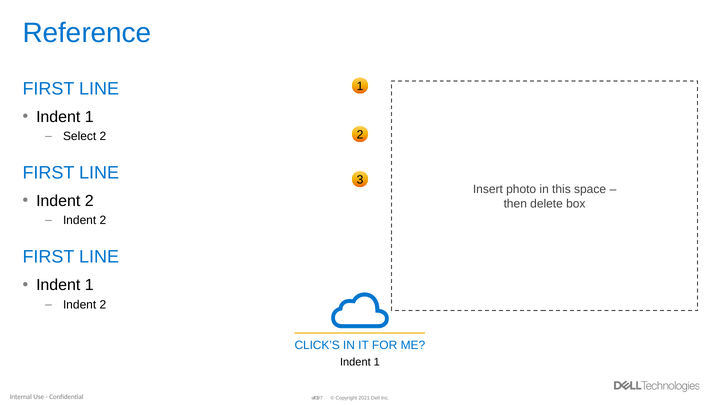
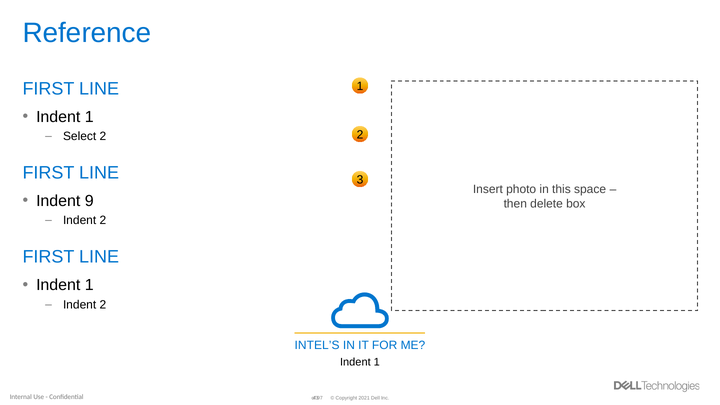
2: 2 -> 9 (89, 201)
CLICK’S: CLICK’S -> INTEL’S (317, 346)
